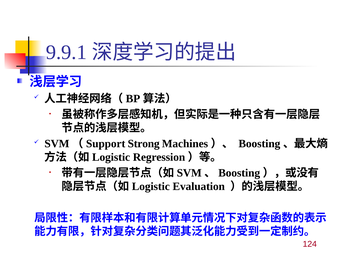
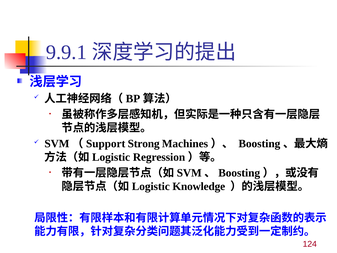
Evaluation: Evaluation -> Knowledge (199, 186)
